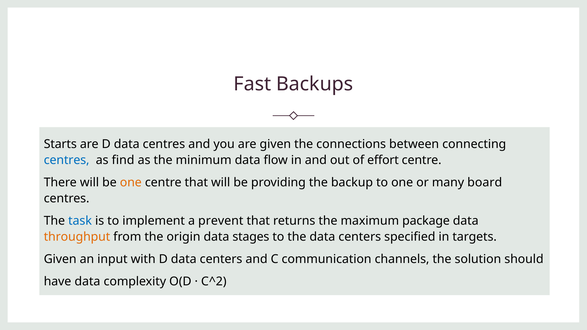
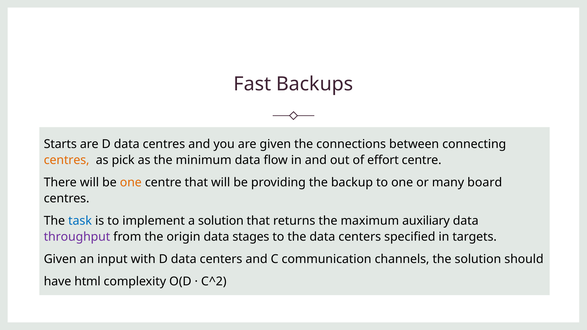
centres colour: blue -> orange (67, 160)
find: find -> pick (123, 160)
a prevent: prevent -> solution (221, 221)
package: package -> auxiliary (426, 221)
throughput colour: orange -> purple (77, 237)
have data: data -> html (88, 282)
